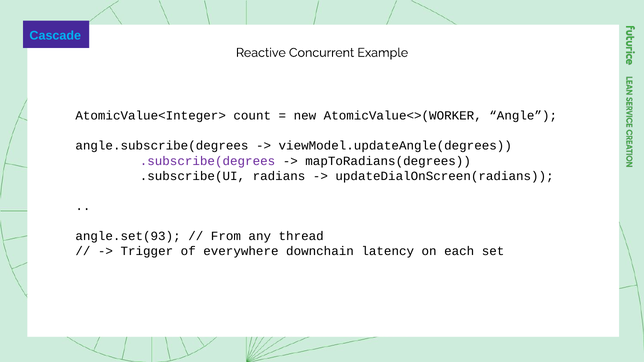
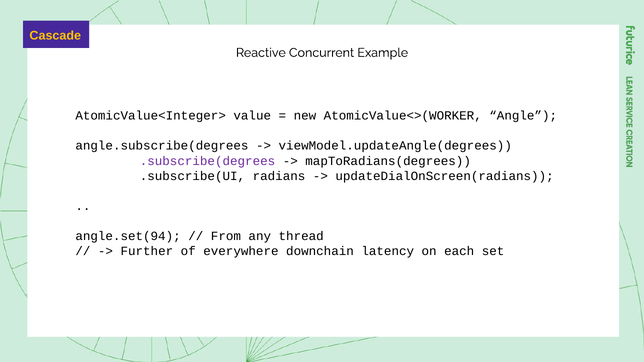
Cascade colour: light blue -> yellow (55, 36)
count: count -> value (252, 116)
angle.set(93: angle.set(93 -> angle.set(94 (128, 236)
Trigger: Trigger -> Further (147, 251)
